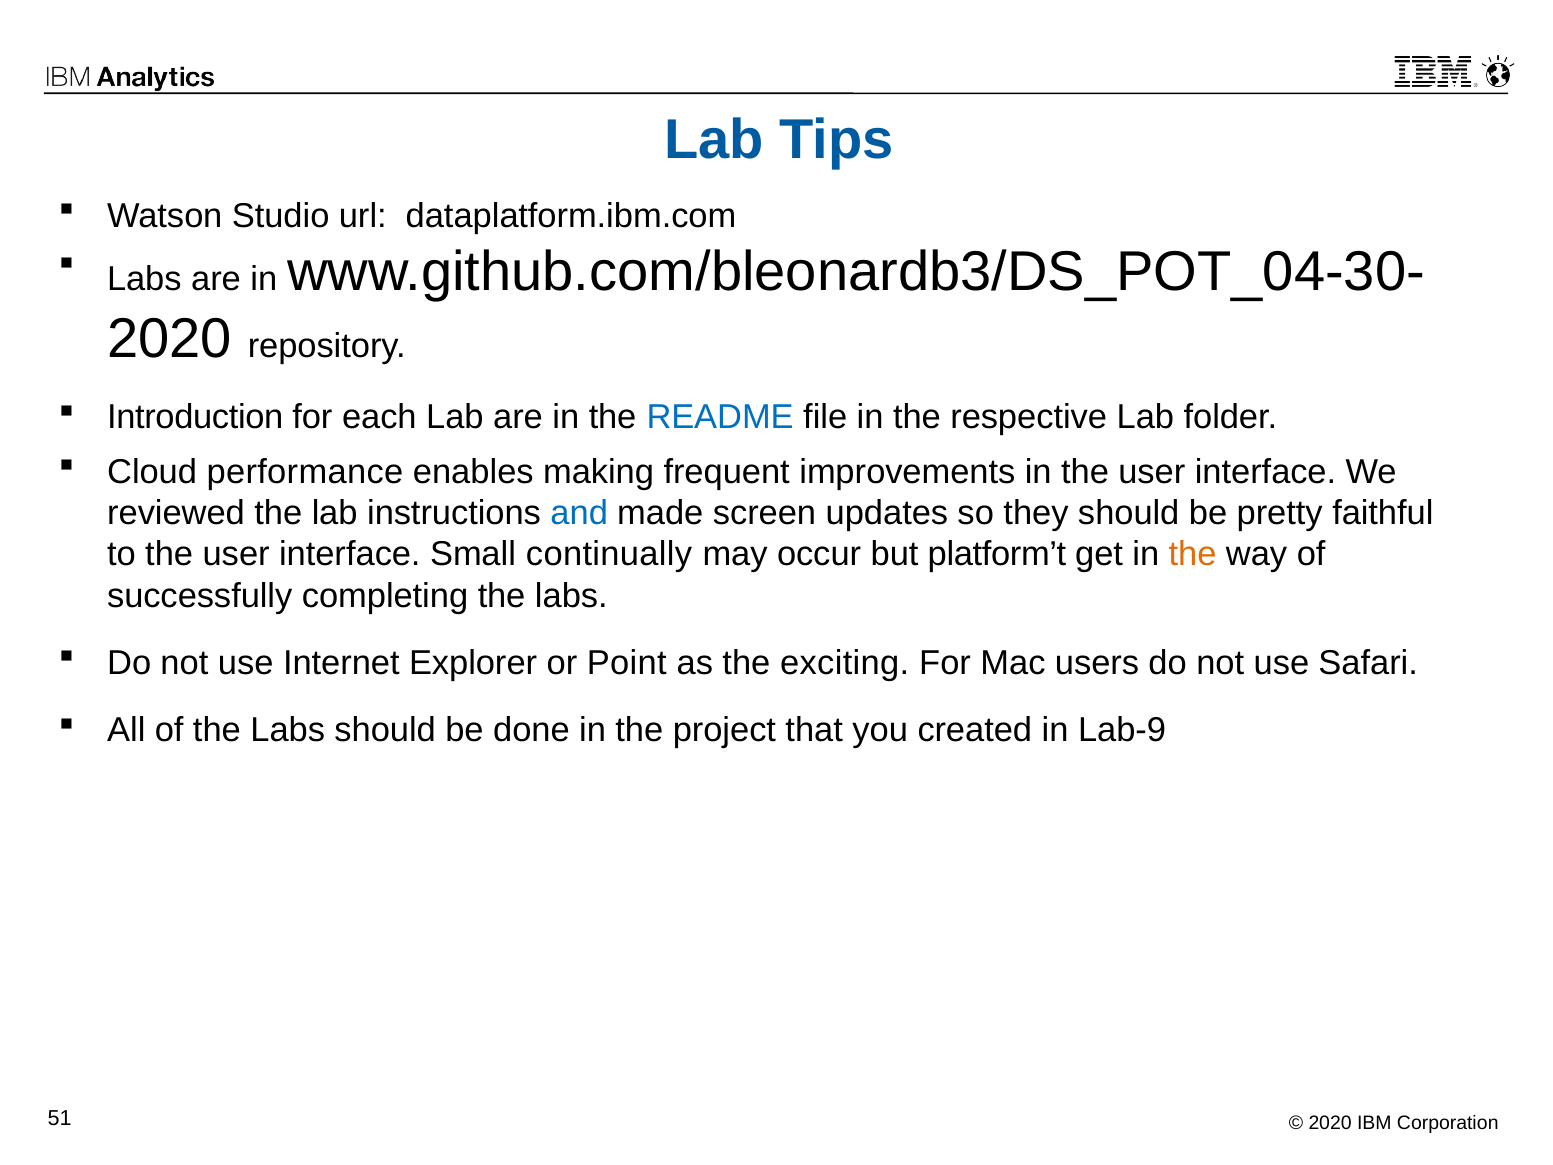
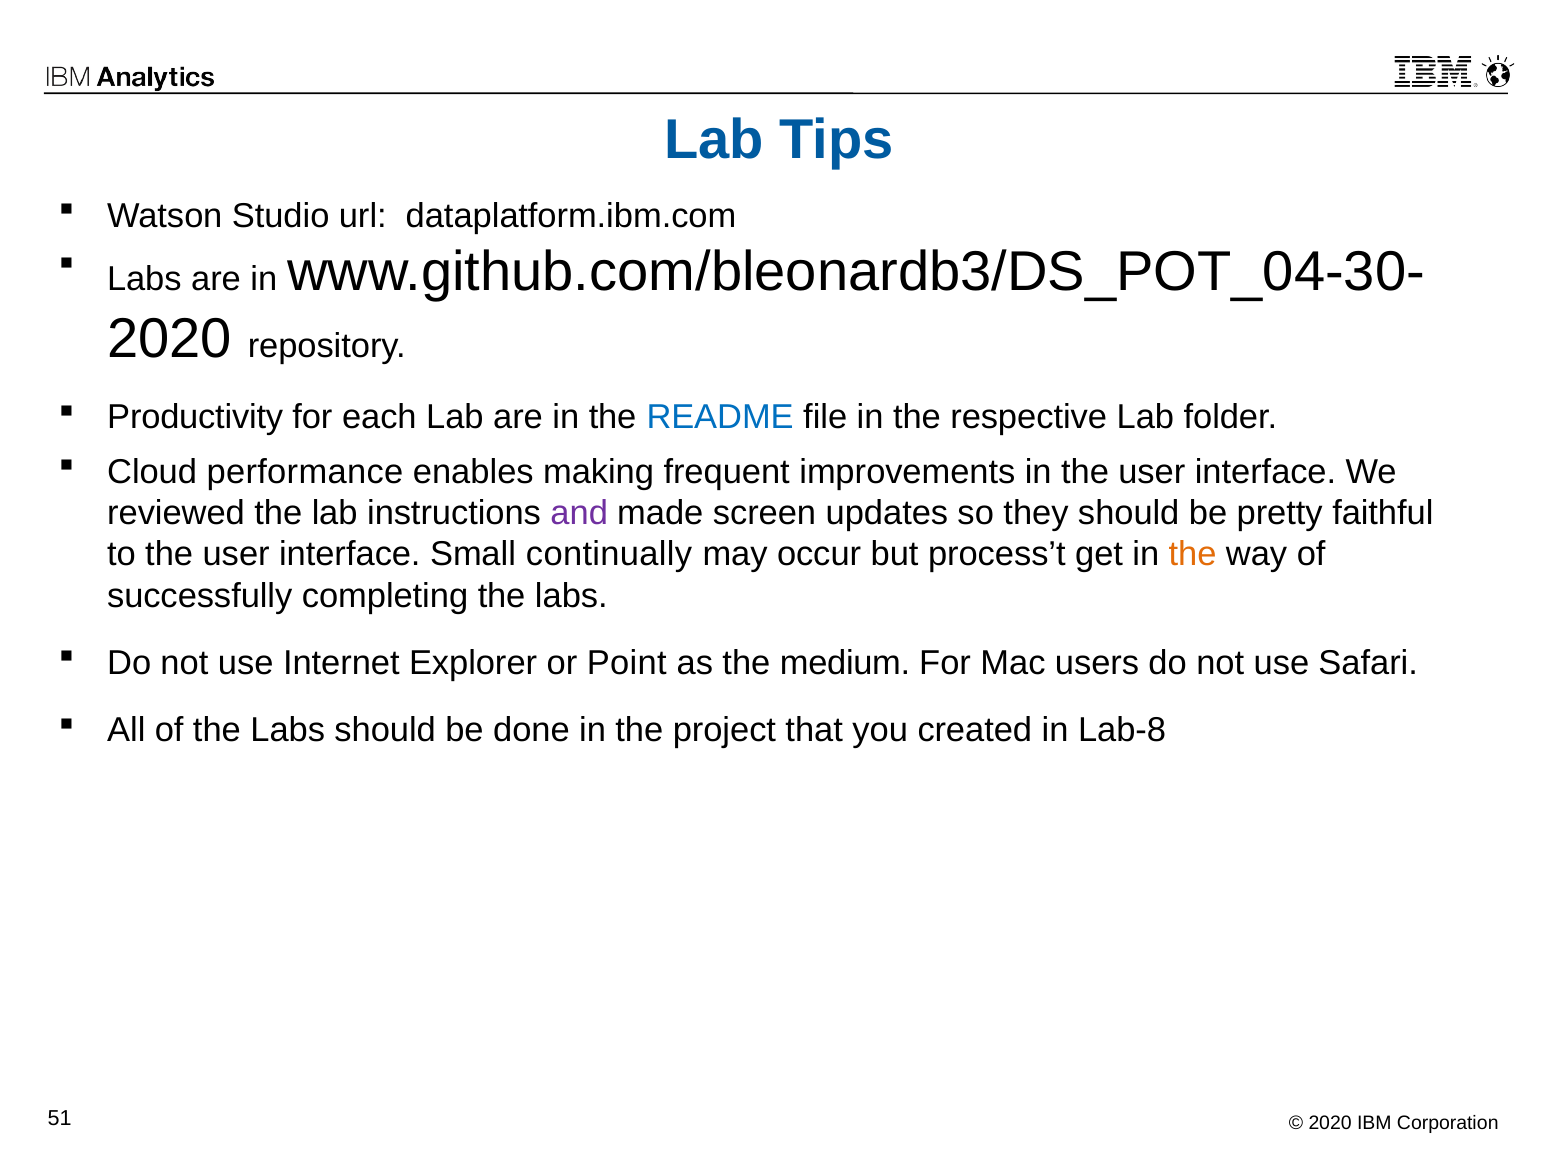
Introduction: Introduction -> Productivity (195, 417)
and colour: blue -> purple (579, 513)
platform’t: platform’t -> process’t (997, 554)
exciting: exciting -> medium (845, 663)
Lab-9: Lab-9 -> Lab-8 (1122, 730)
